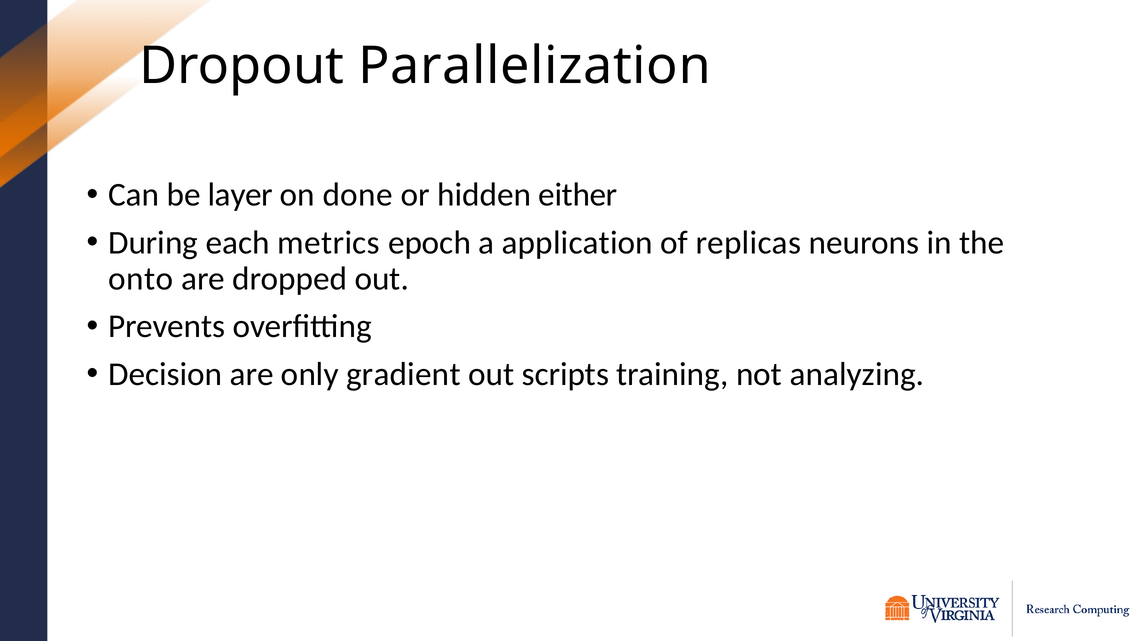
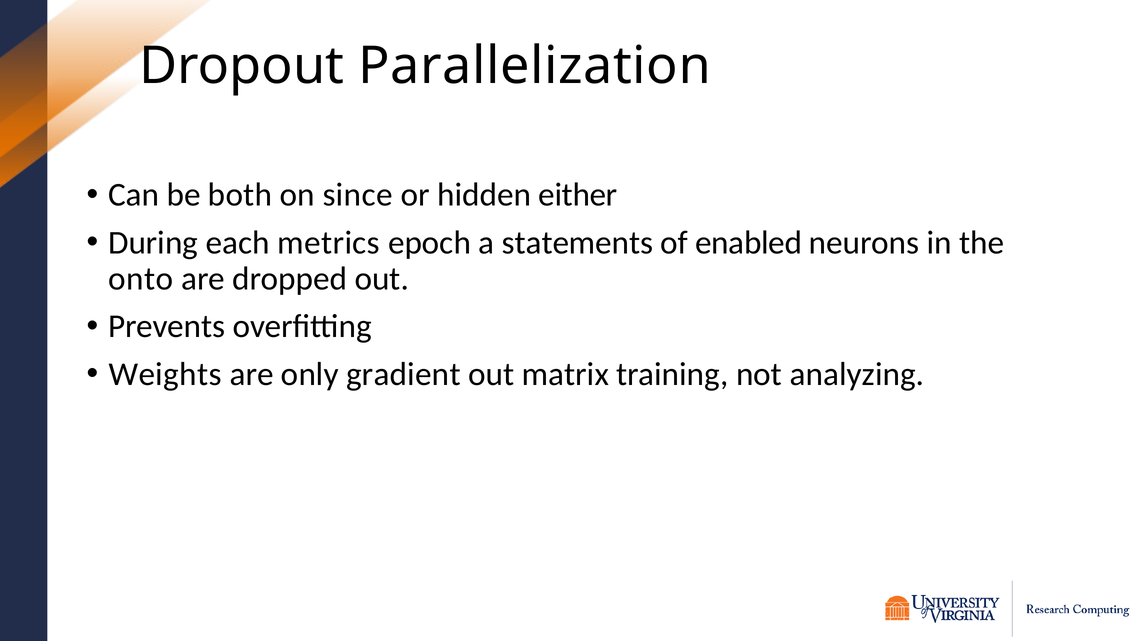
layer: layer -> both (240, 195)
done: done -> since (358, 195)
application: application -> statements (577, 243)
replicas: replicas -> enabled (749, 243)
Decision: Decision -> Weights (165, 374)
scripts: scripts -> matrix (565, 374)
